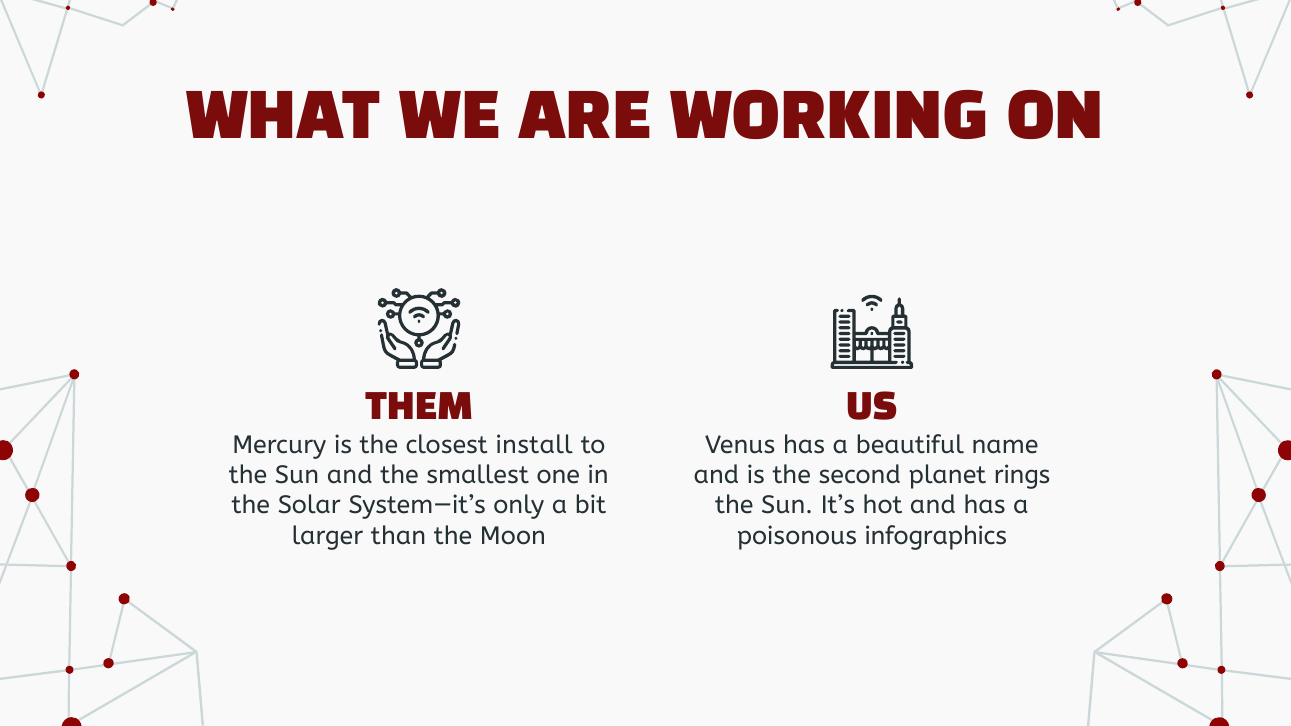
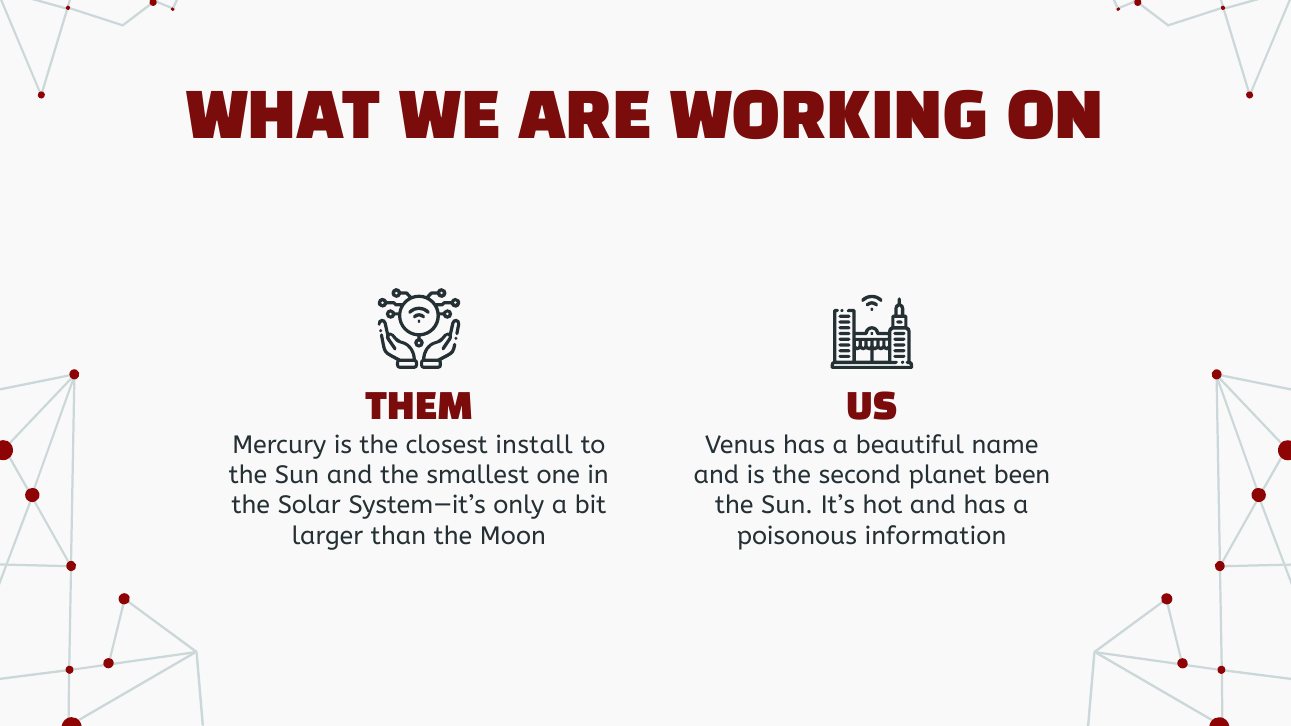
rings: rings -> been (1022, 476)
infographics: infographics -> information (936, 536)
